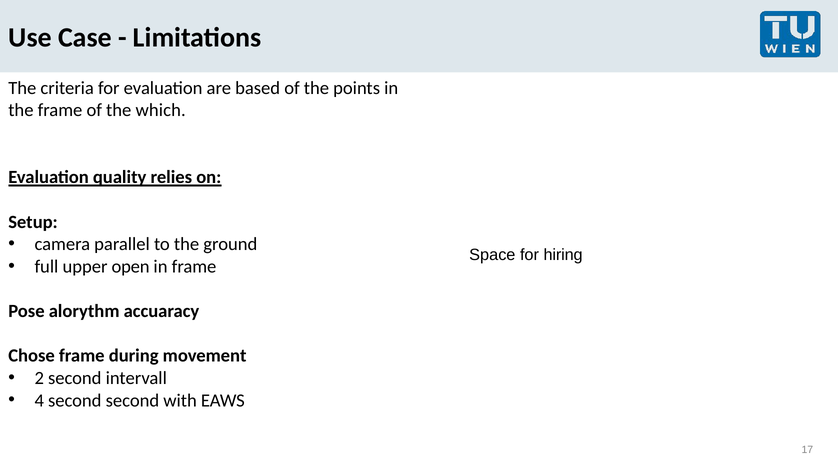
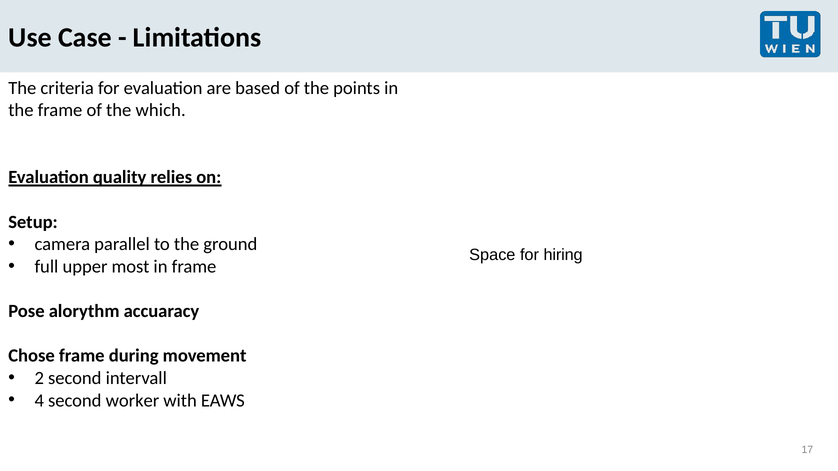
open: open -> most (131, 267)
second second: second -> worker (132, 401)
